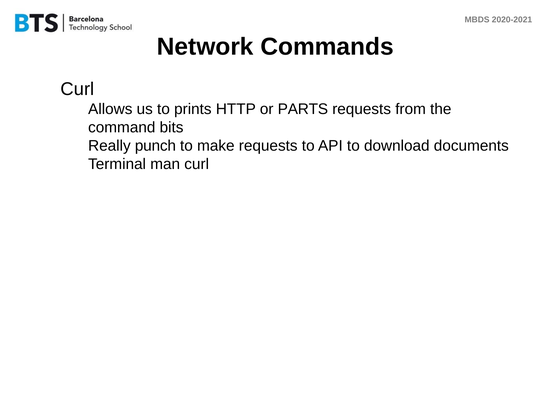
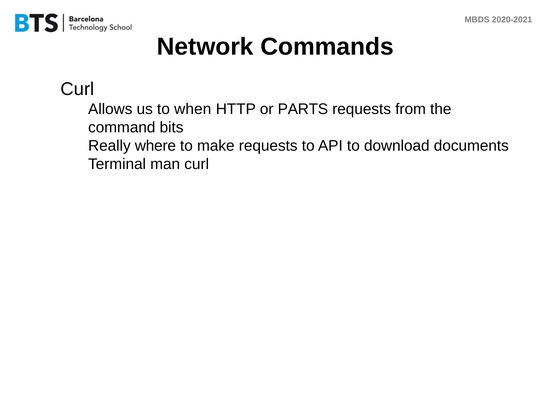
prints: prints -> when (193, 109)
punch: punch -> where (155, 146)
